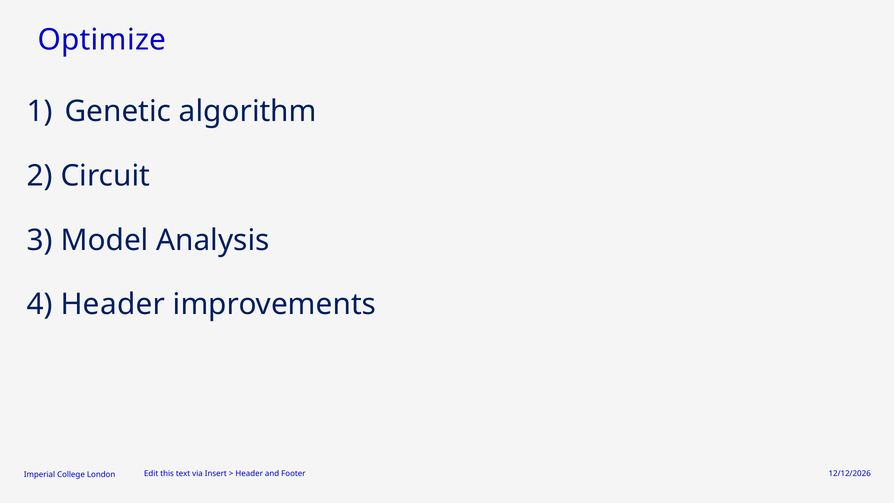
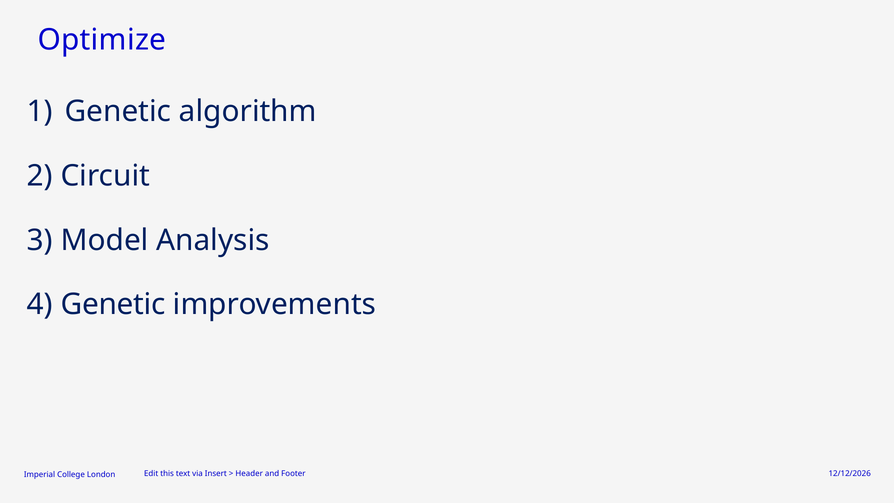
4 Header: Header -> Genetic (113, 305)
